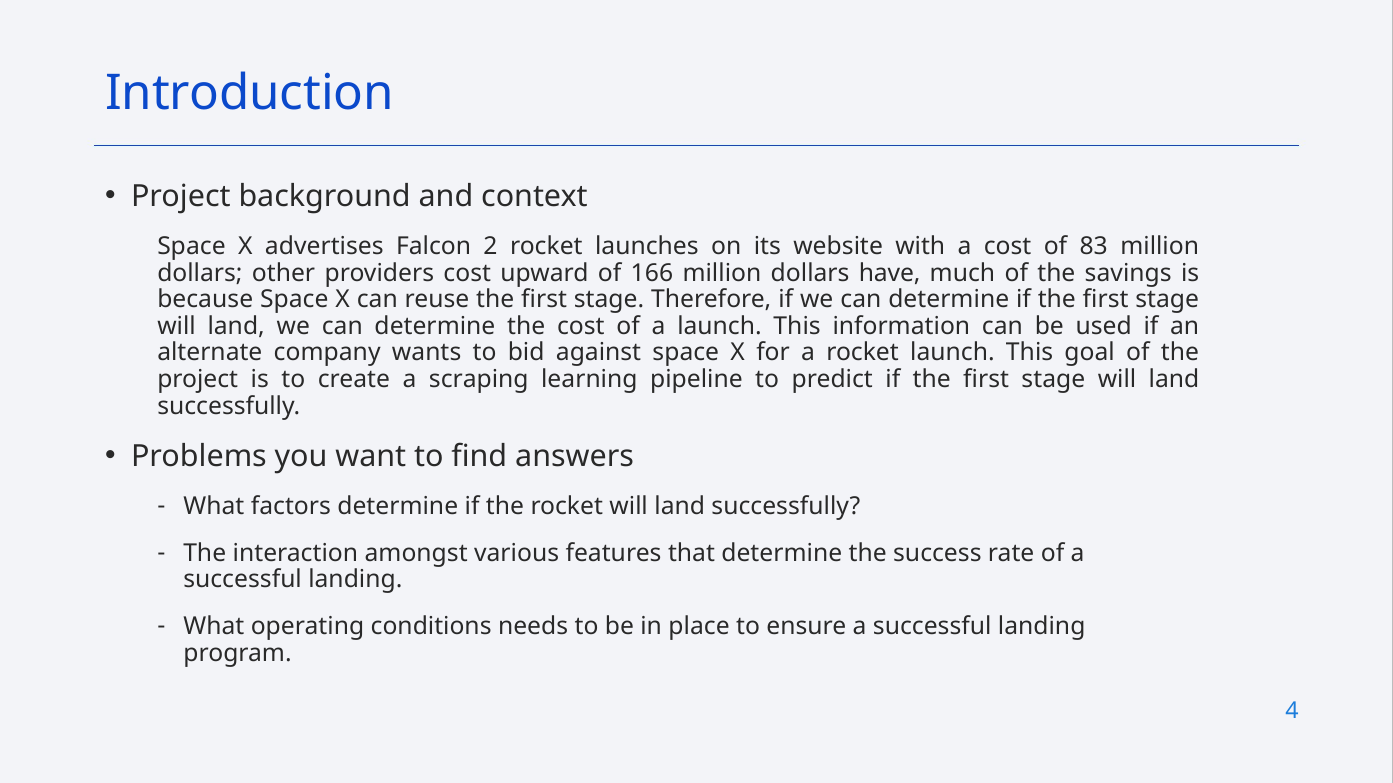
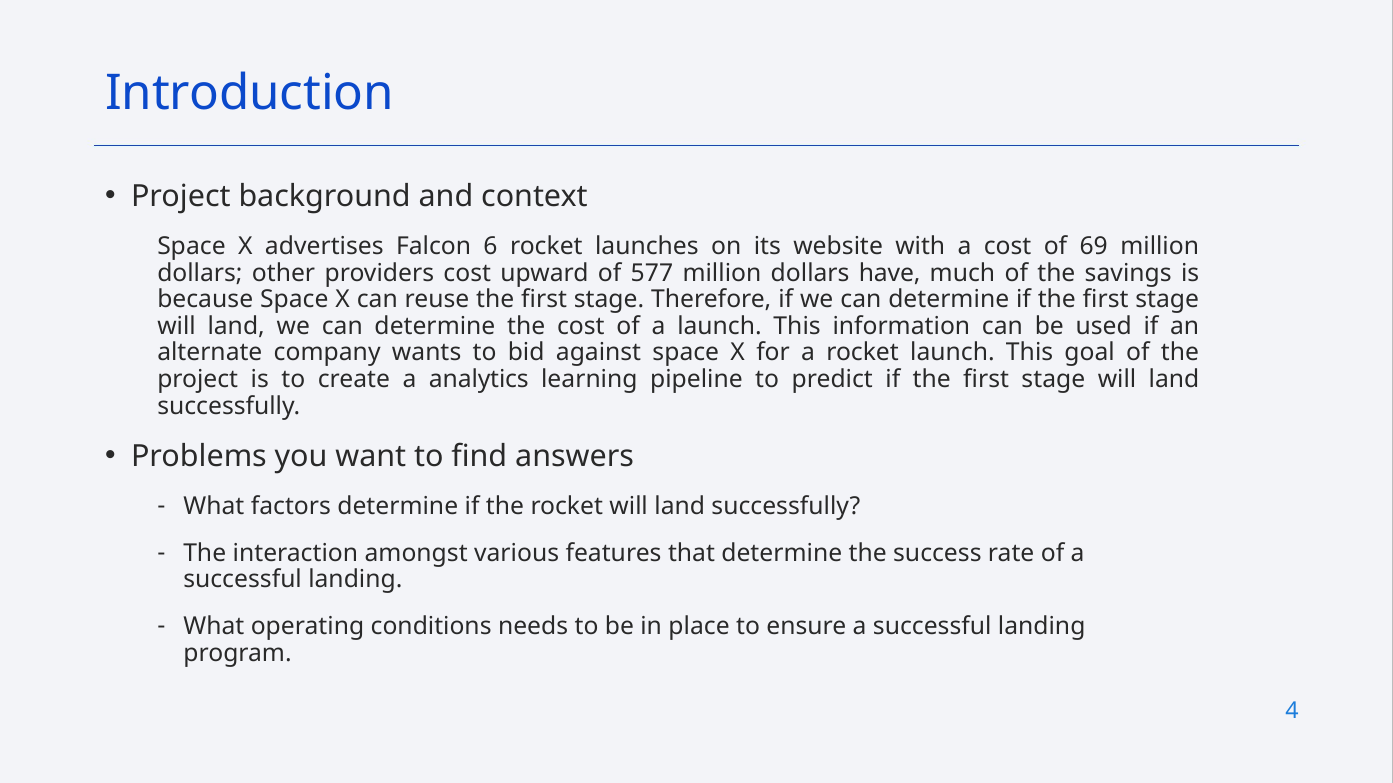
2: 2 -> 6 (491, 246)
83: 83 -> 69 (1094, 246)
166: 166 -> 577 (652, 273)
scraping: scraping -> analytics (479, 380)
